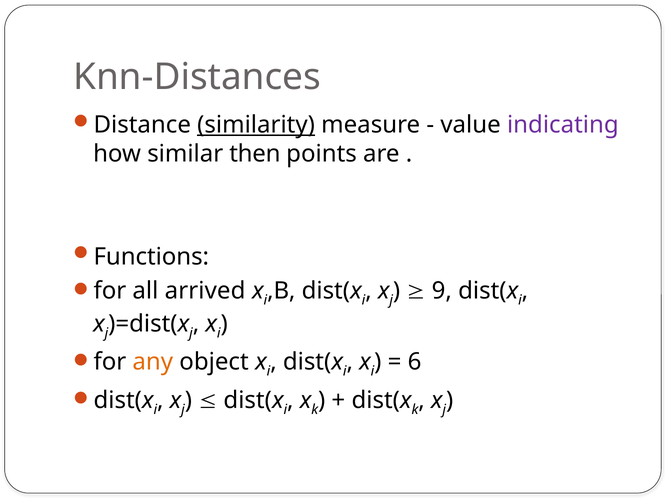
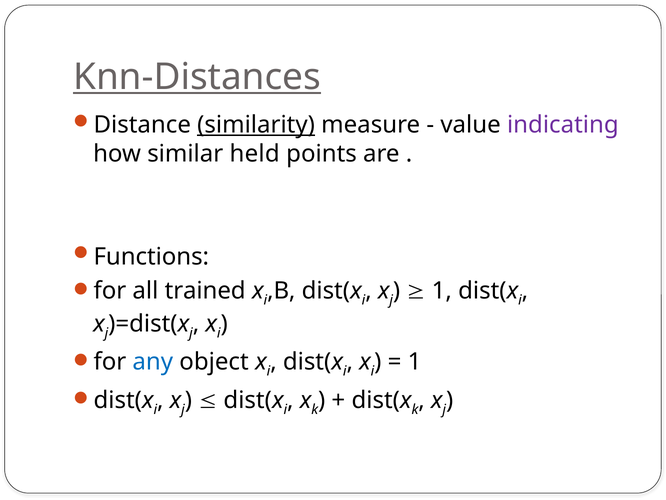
Knn-Distances underline: none -> present (197, 77)
then: then -> held (255, 154)
arrived: arrived -> trained (205, 291)
9: 9 -> 1 (442, 291)
any colour: orange -> blue (153, 362)
6: 6 -> 1 (415, 362)
